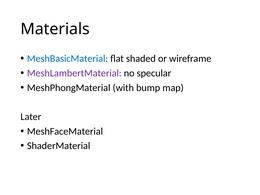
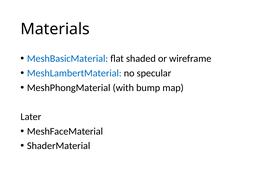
MeshLambertMaterial colour: purple -> blue (74, 73)
